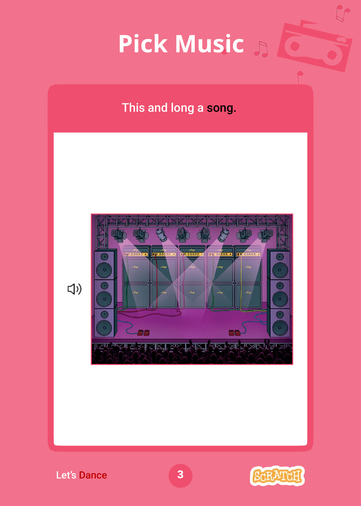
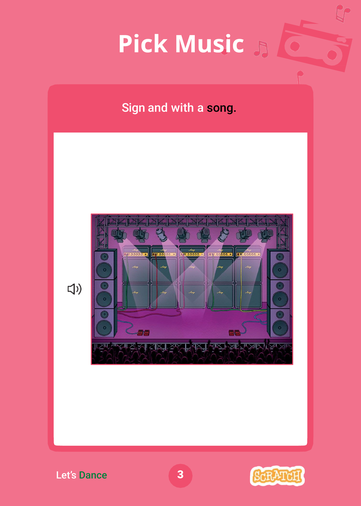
This: This -> Sign (133, 108)
long: long -> with (183, 108)
Dance colour: red -> green (93, 475)
